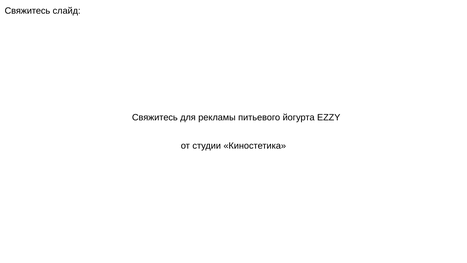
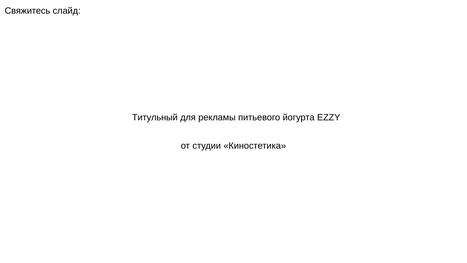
Свяжитесь: Свяжитесь -> Титульный (155, 117)
